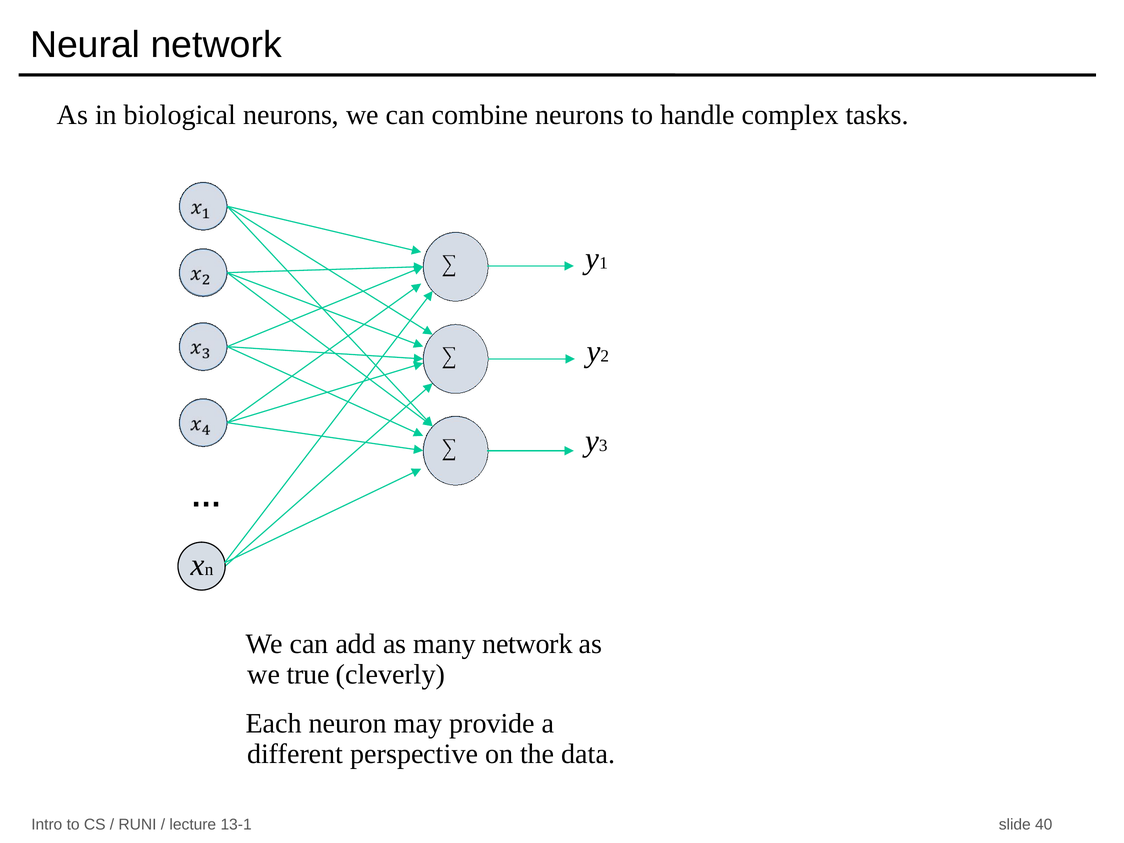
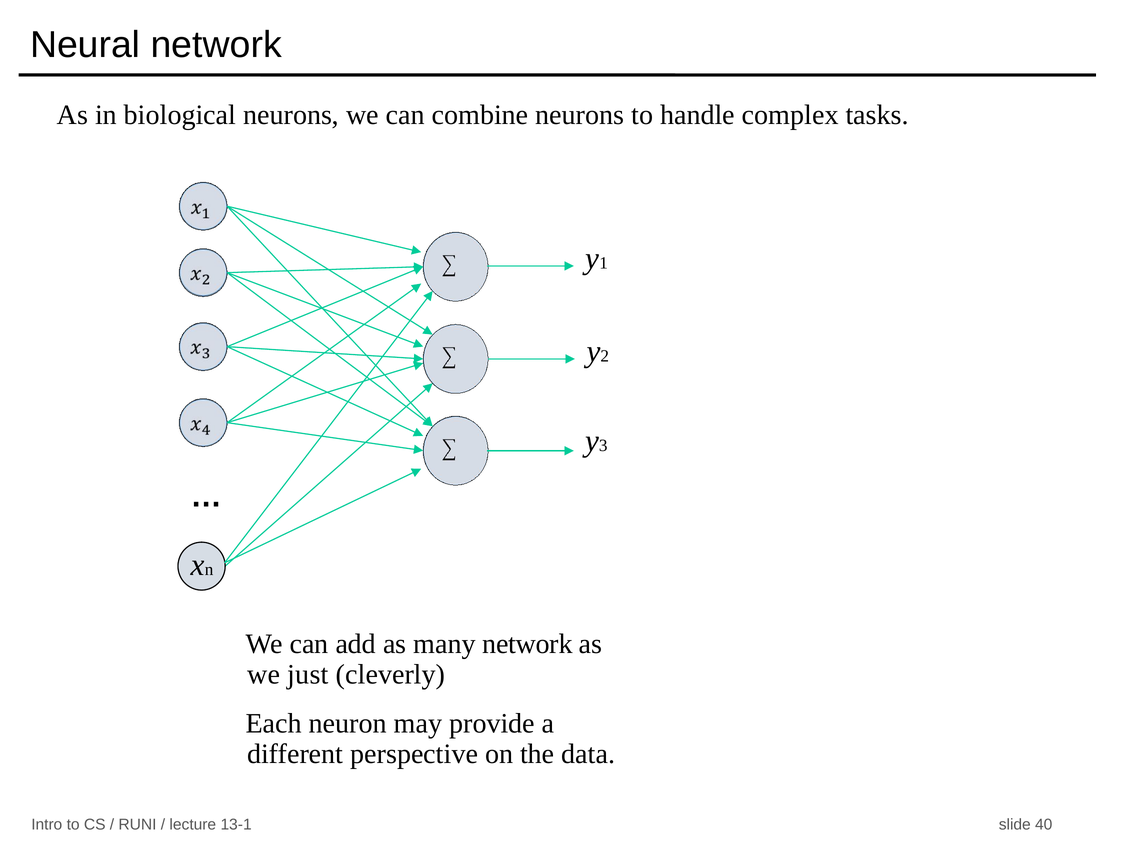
true: true -> just (308, 675)
